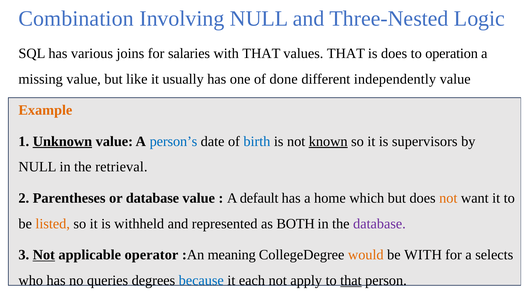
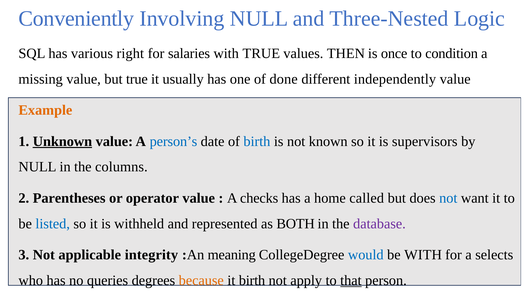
Combination: Combination -> Conveniently (76, 19)
joins: joins -> right (130, 53)
with THAT: THAT -> TRUE (261, 53)
values THAT: THAT -> THEN (346, 53)
is does: does -> once (394, 53)
operation: operation -> condition (452, 53)
but like: like -> true (137, 79)
known underline: present -> none (328, 141)
retrieval: retrieval -> columns (121, 167)
or database: database -> operator (152, 198)
default: default -> checks (259, 198)
which: which -> called (367, 198)
not colour: orange -> blue (448, 198)
listed colour: orange -> blue (53, 224)
Not underline: present -> none (44, 255)
operator: operator -> integrity (151, 255)
would colour: orange -> blue (366, 255)
because colour: blue -> orange (201, 280)
it each: each -> birth (252, 280)
